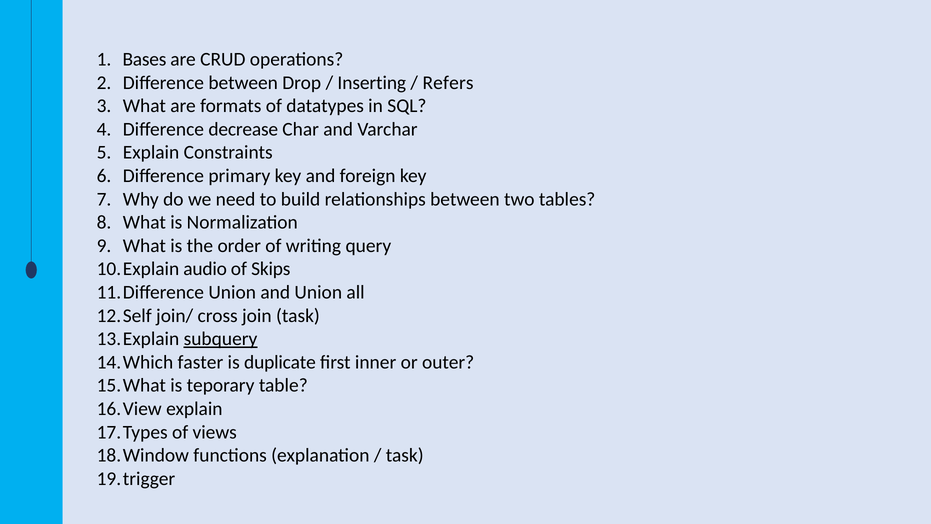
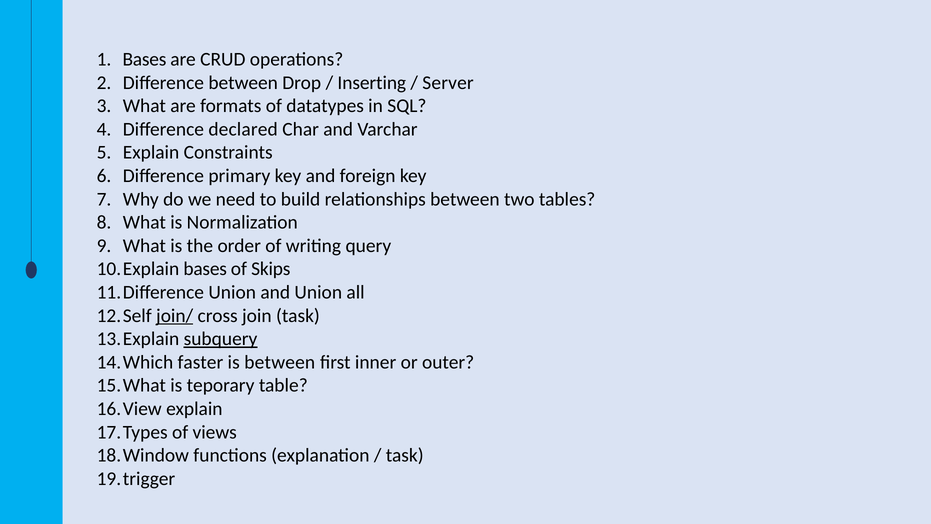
Refers: Refers -> Server (448, 83)
decrease: decrease -> declared (243, 129)
audio: audio -> bases (205, 269)
join/ underline: none -> present (175, 315)
is duplicate: duplicate -> between (280, 362)
